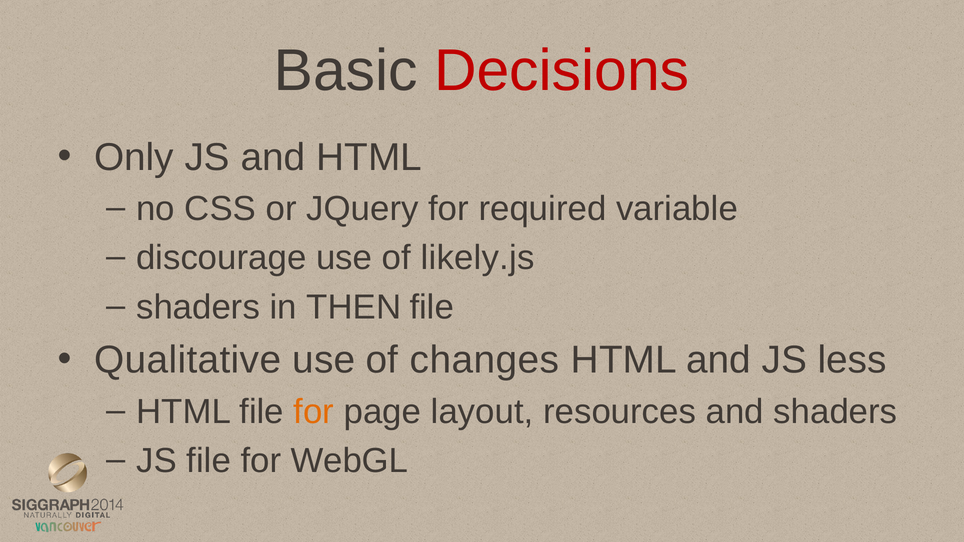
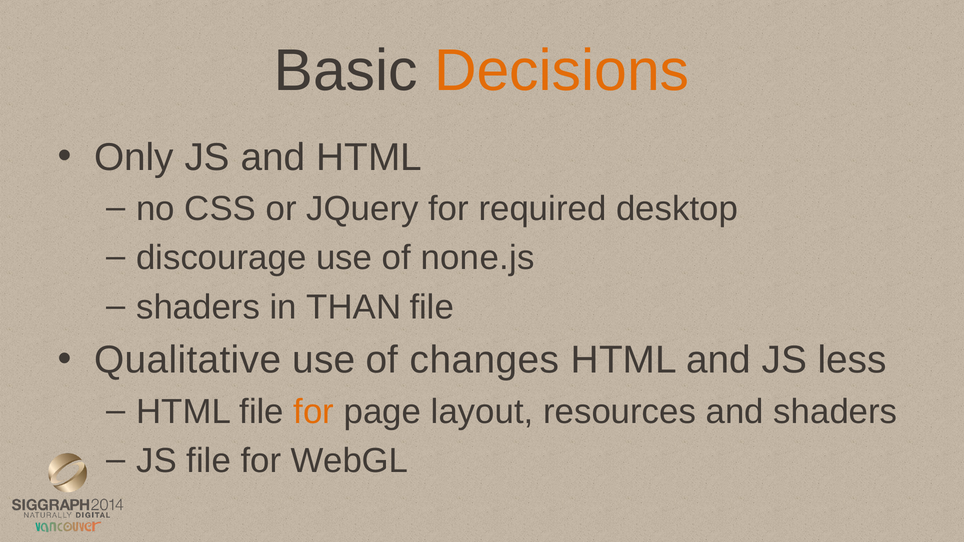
Decisions colour: red -> orange (562, 71)
variable: variable -> desktop (677, 209)
likely.js: likely.js -> none.js (478, 258)
THEN: THEN -> THAN (354, 307)
